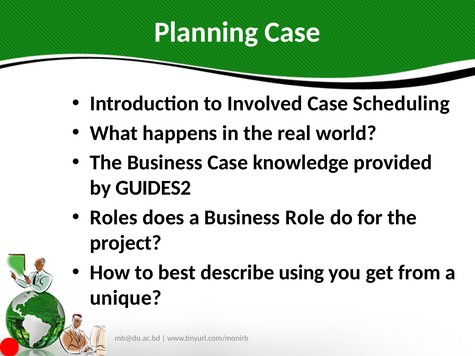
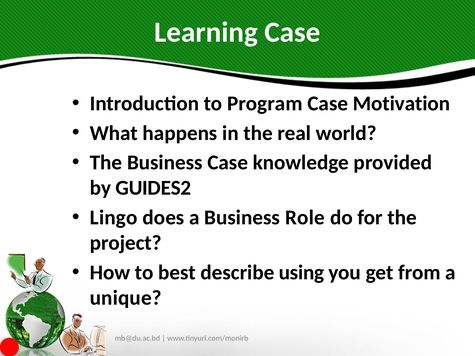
Planning: Planning -> Learning (206, 32)
Involved: Involved -> Program (265, 104)
Scheduling: Scheduling -> Motivation (402, 104)
Roles: Roles -> Lingo (114, 218)
